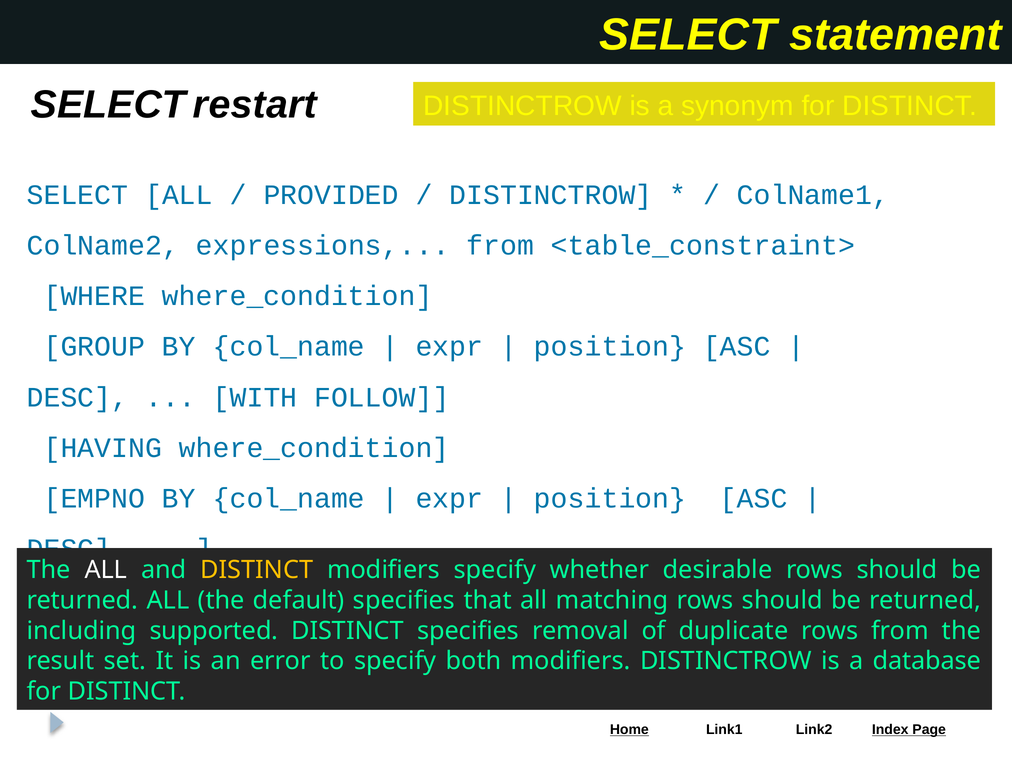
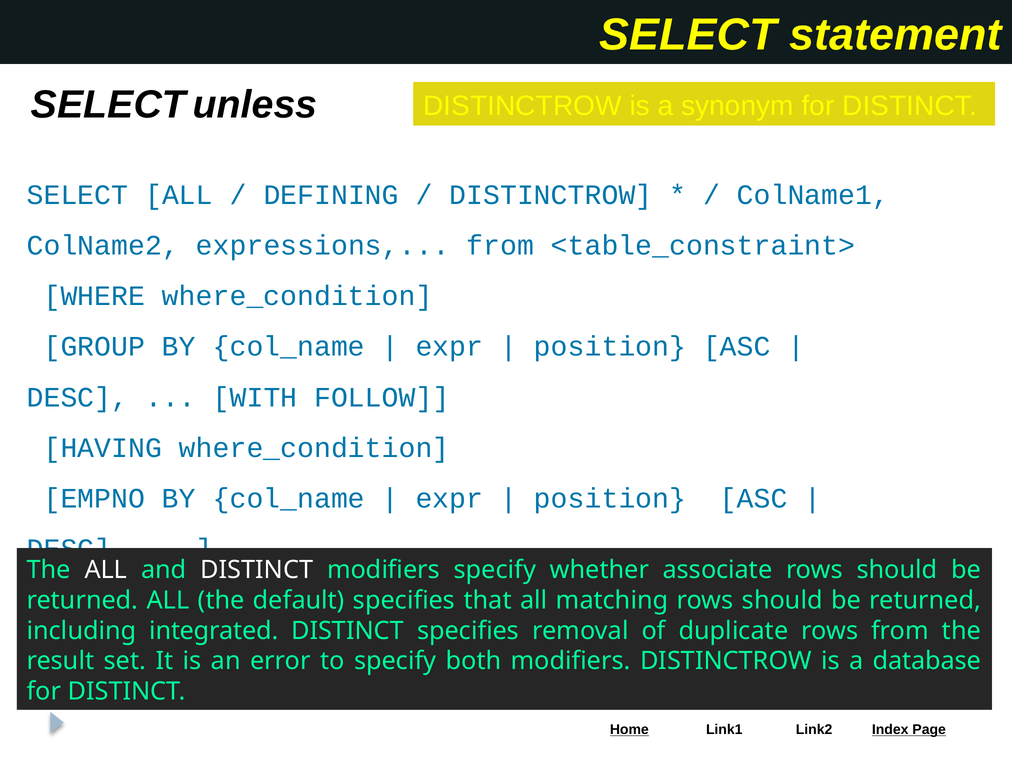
restart: restart -> unless (255, 105)
PROVIDED: PROVIDED -> DEFINING (331, 195)
DISTINCT colour: yellow -> white (257, 570)
desirable: desirable -> associate (718, 570)
supported: supported -> integrated (214, 631)
